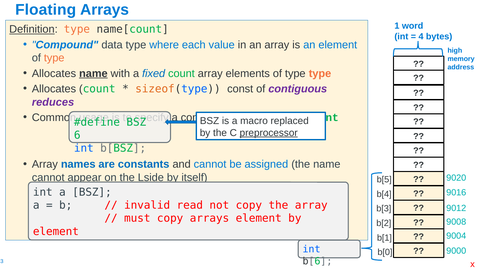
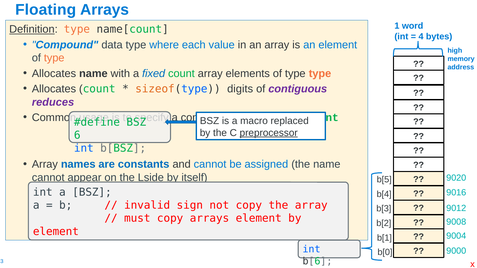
name underline: present -> none (93, 73)
const: const -> digits (240, 89)
read: read -> sign (190, 205)
